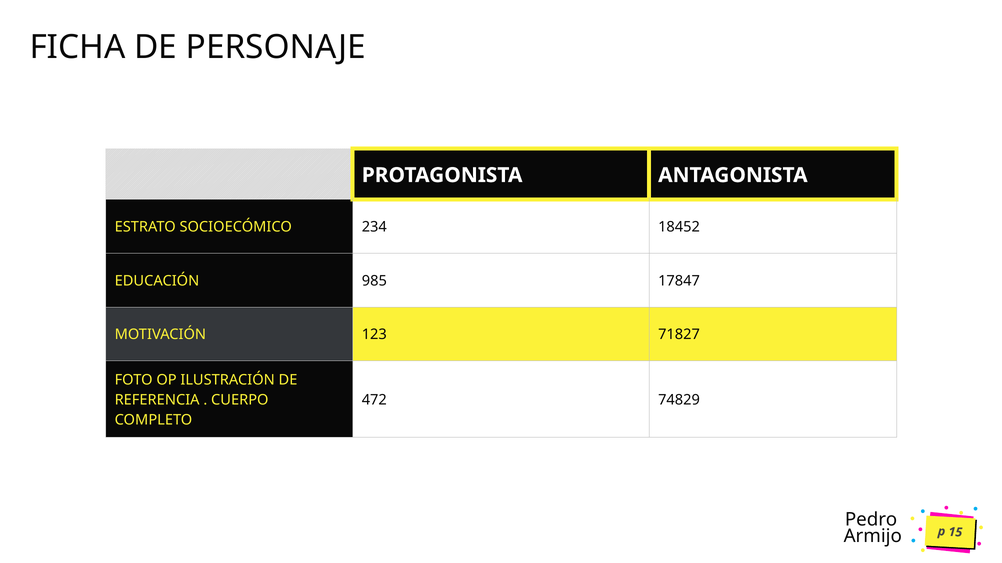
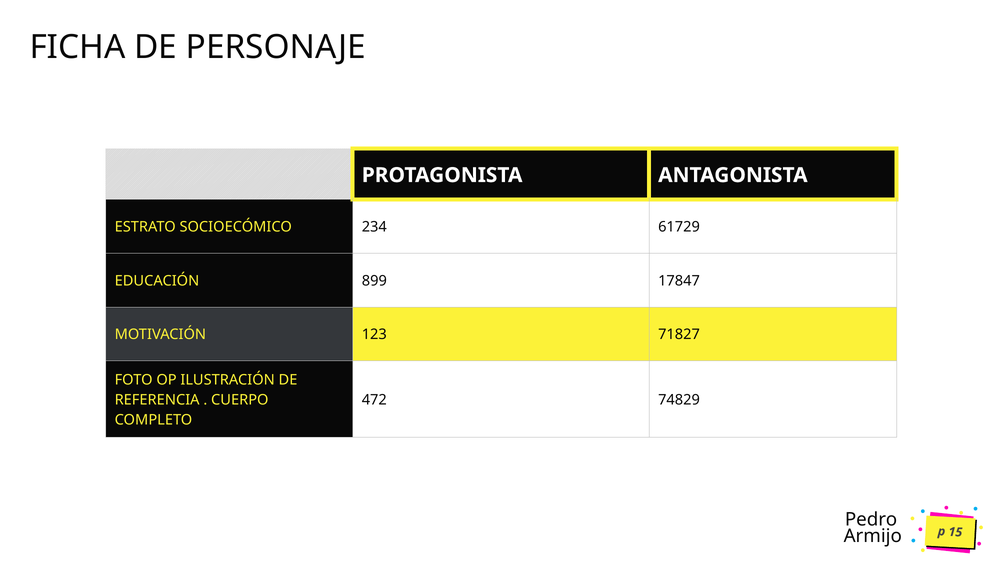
18452: 18452 -> 61729 (679, 227)
985: 985 -> 899 (374, 281)
